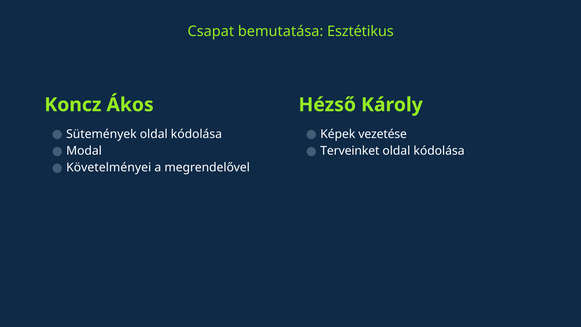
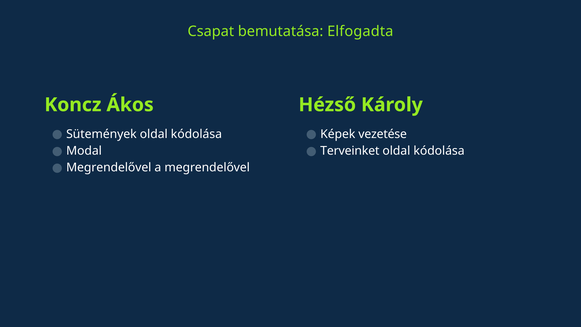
Esztétikus: Esztétikus -> Elfogadta (360, 31)
Követelményei: Követelményei -> Megrendelővel (109, 167)
